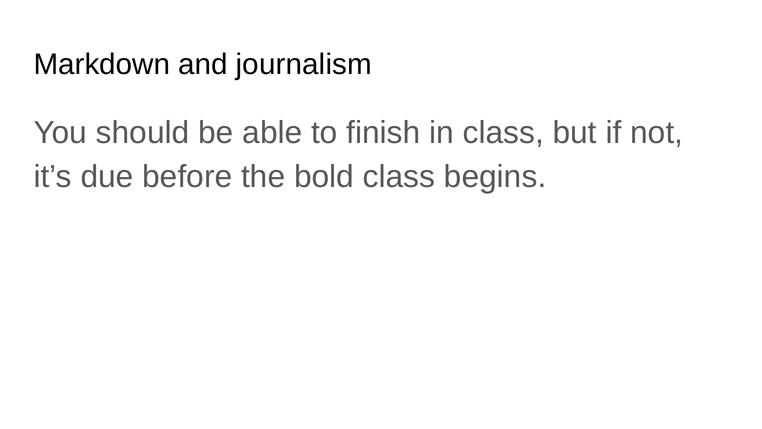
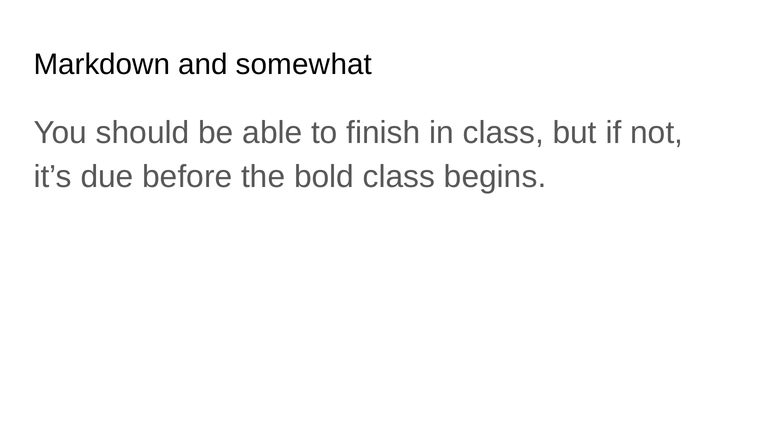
journalism: journalism -> somewhat (304, 65)
